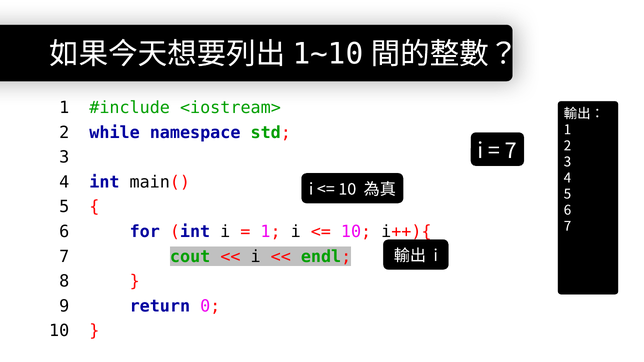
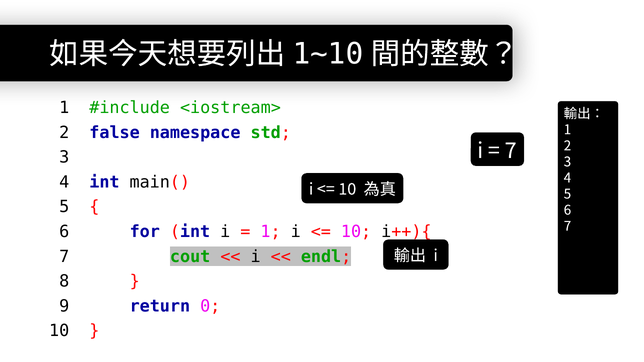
while: while -> false (115, 133)
